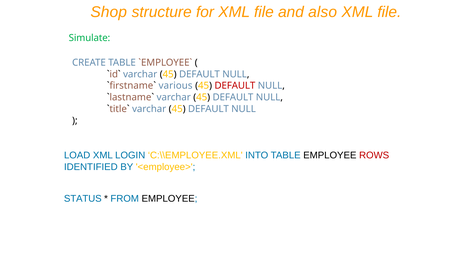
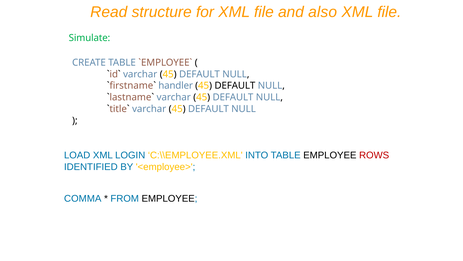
Shop: Shop -> Read (109, 12)
various: various -> handler (176, 86)
DEFAULT colour: red -> black (235, 86)
STATUS: STATUS -> COMMA (83, 198)
